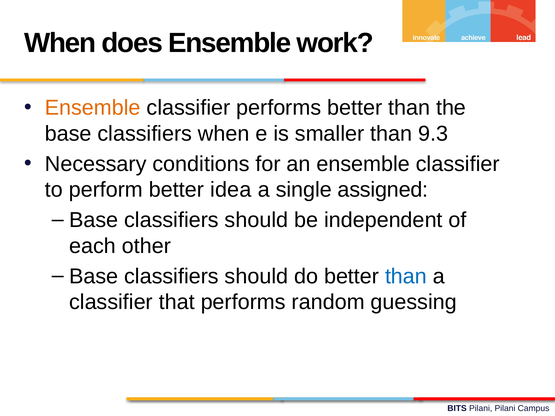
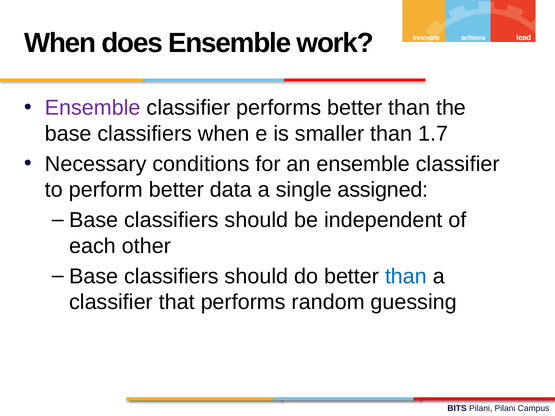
Ensemble colour: orange -> purple (93, 108)
9.3: 9.3 -> 1.7 (433, 134)
idea: idea -> data (231, 190)
